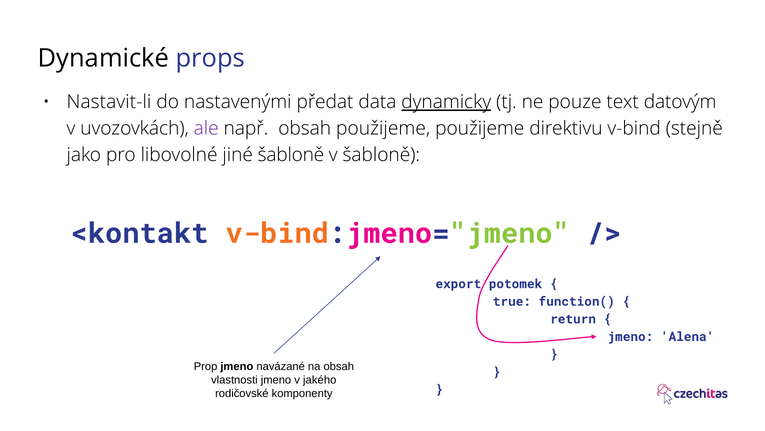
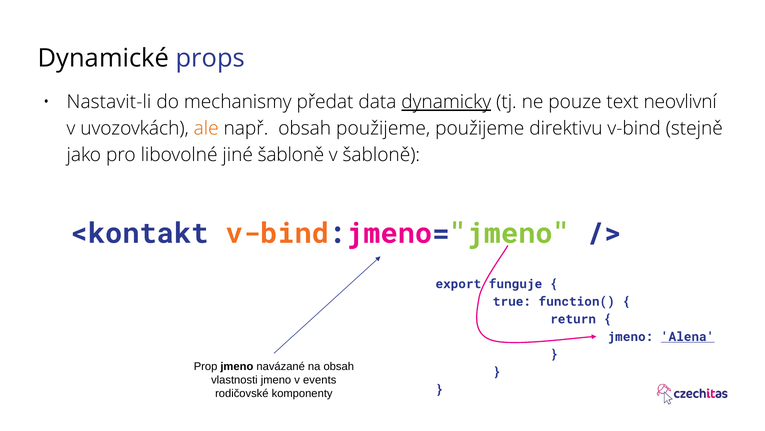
nastavenými: nastavenými -> mechanismy (238, 102)
datovým: datovým -> neovlivní (680, 102)
ale colour: purple -> orange (206, 128)
potomek: potomek -> funguje (515, 283)
Alena underline: none -> present (688, 336)
jakého: jakého -> events (320, 379)
